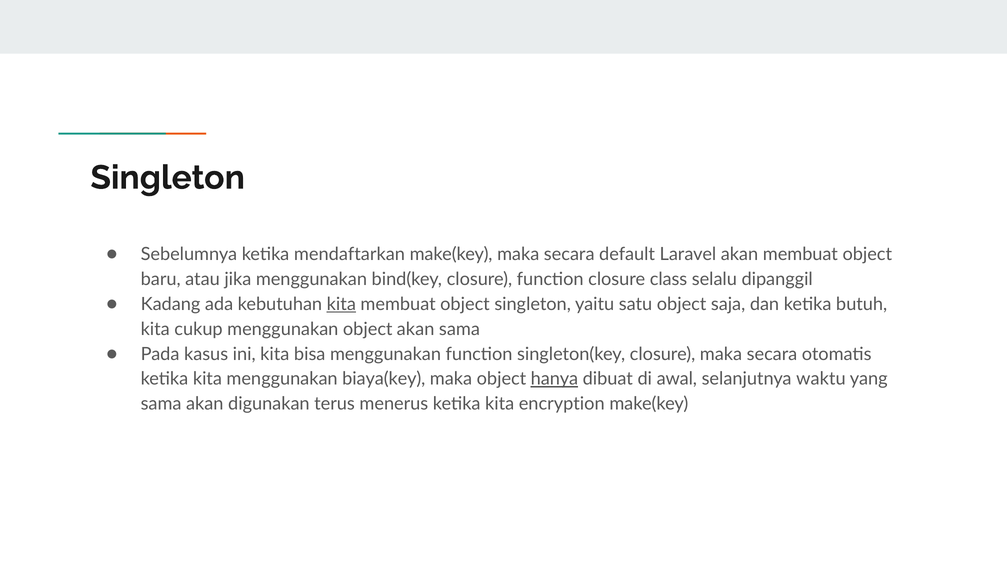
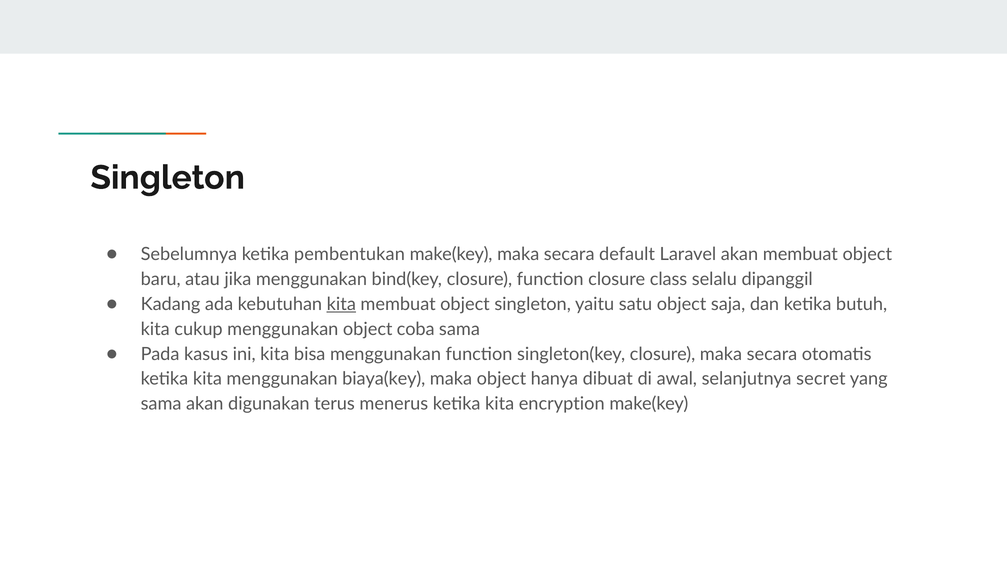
mendaftarkan: mendaftarkan -> pembentukan (349, 254)
object akan: akan -> coba (416, 329)
hanya underline: present -> none (554, 379)
waktu: waktu -> secret (821, 379)
